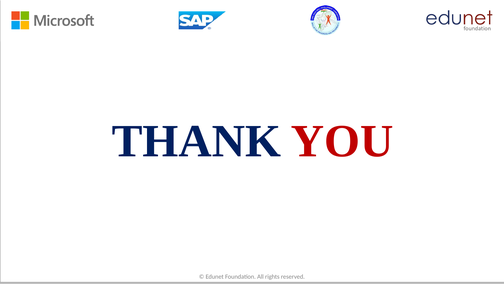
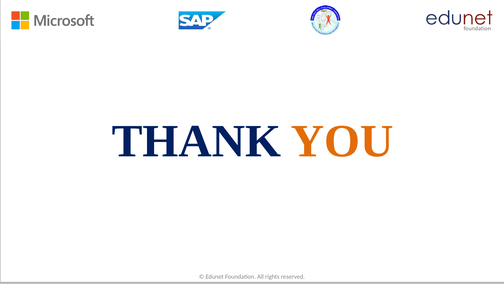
YOU colour: red -> orange (342, 141)
